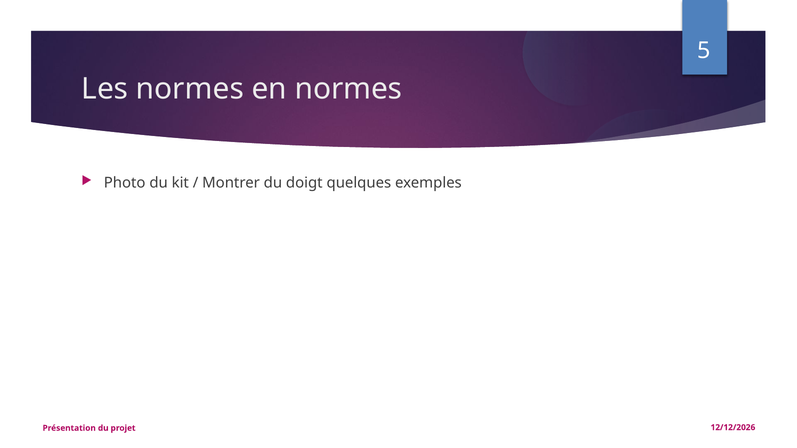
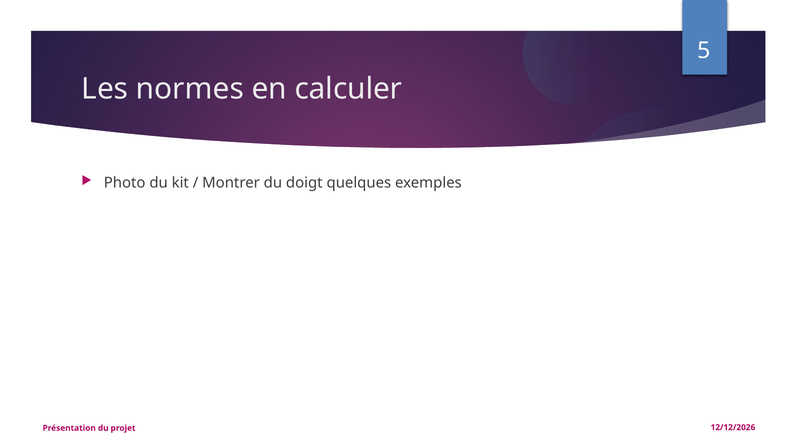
en normes: normes -> calculer (348, 89)
